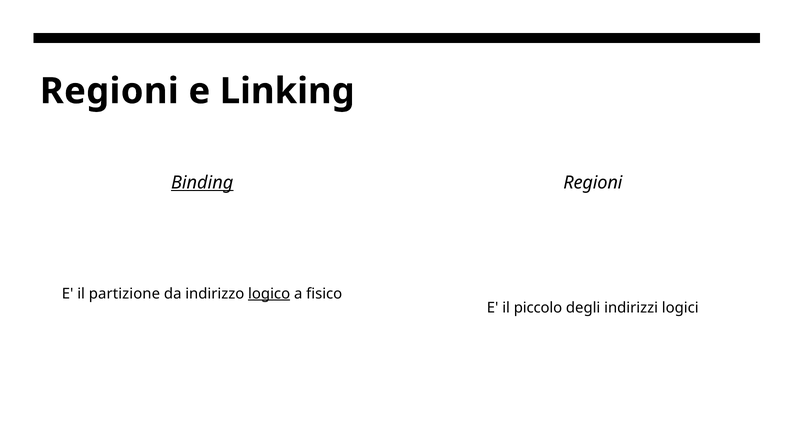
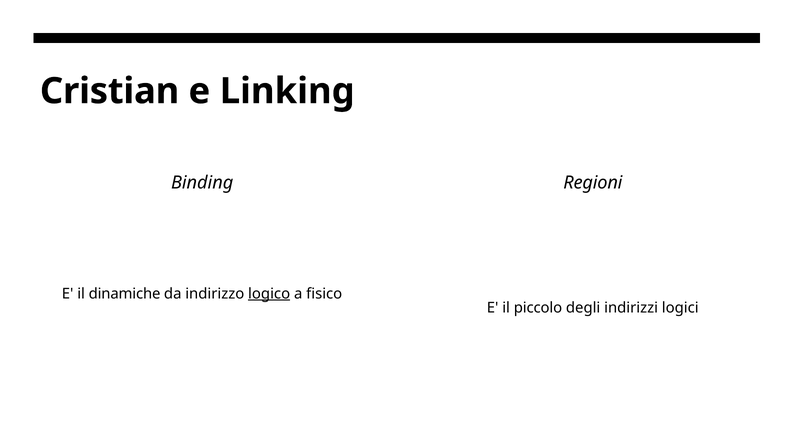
Regioni: Regioni -> Cristian (110, 91)
Binding underline: present -> none (202, 183)
partizione: partizione -> dinamiche (125, 293)
